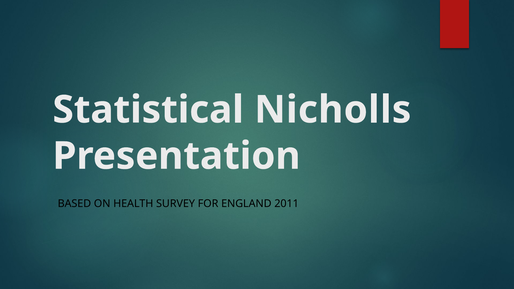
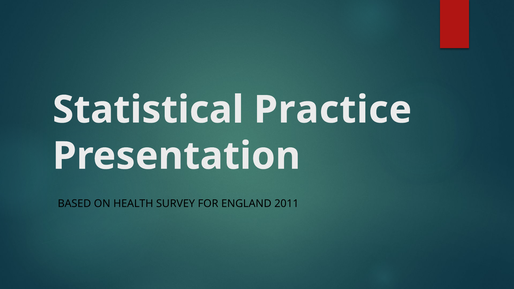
Nicholls: Nicholls -> Practice (333, 110)
